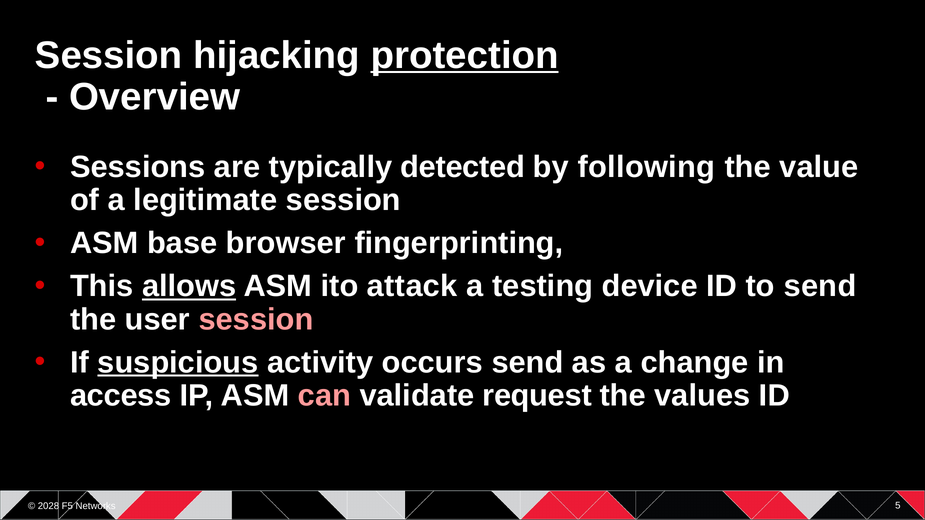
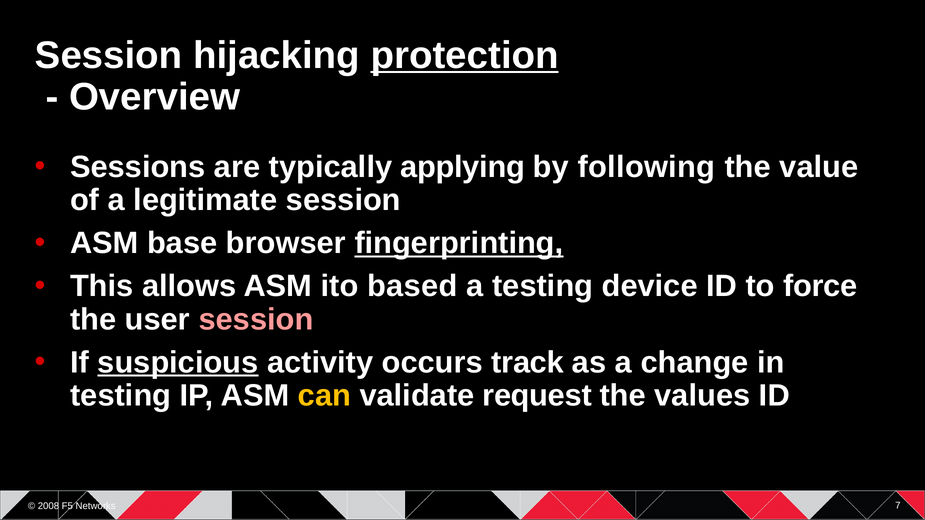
detected: detected -> applying (463, 167)
fingerprinting underline: none -> present (459, 243)
allows underline: present -> none (189, 286)
attack: attack -> based (412, 286)
to send: send -> force (820, 286)
occurs send: send -> track (528, 363)
access: access -> testing (121, 396)
can colour: pink -> yellow (325, 396)
2028: 2028 -> 2008 (48, 507)
5: 5 -> 7 (898, 506)
